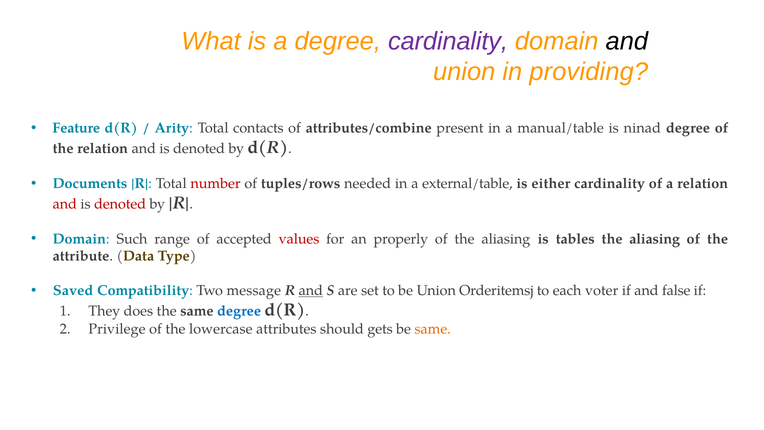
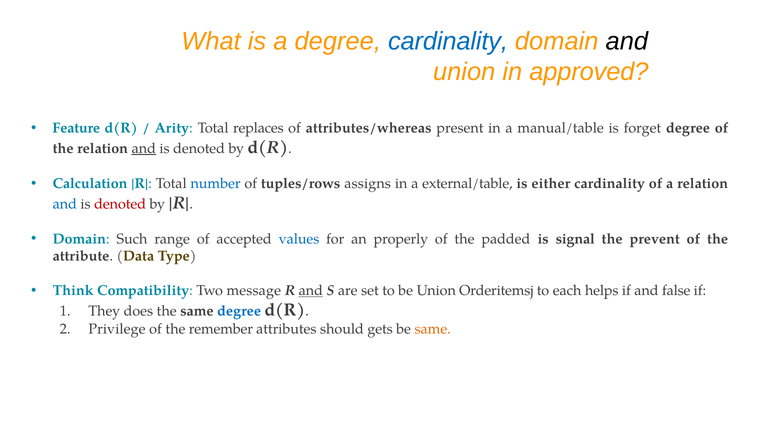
cardinality colour: purple -> blue (448, 41)
providing: providing -> approved (589, 72)
contacts: contacts -> replaces (258, 128)
attributes/combine: attributes/combine -> attributes/whereas (369, 128)
ninad: ninad -> forget (642, 128)
and underline: none -> present (144, 148)
Documents: Documents -> Calculation (90, 183)
number colour: red -> blue (216, 183)
needed: needed -> assigns (368, 183)
and colour: red -> blue (65, 204)
values colour: red -> blue (299, 239)
of the aliasing: aliasing -> padded (506, 239)
tables: tables -> signal (575, 239)
aliasing: aliasing -> prevent (655, 239)
Saved: Saved -> Think (73, 290)
voter: voter -> helps (602, 290)
lowercase: lowercase -> remember (221, 329)
